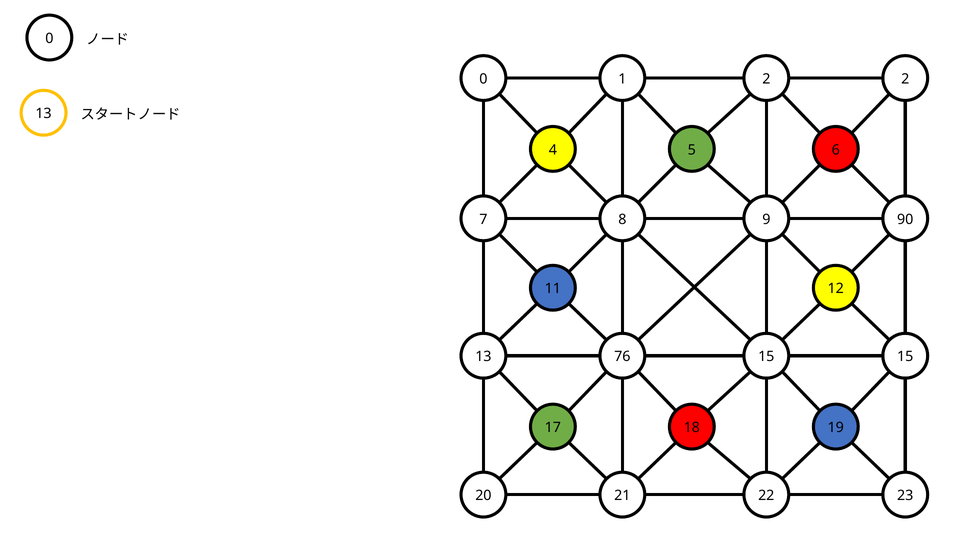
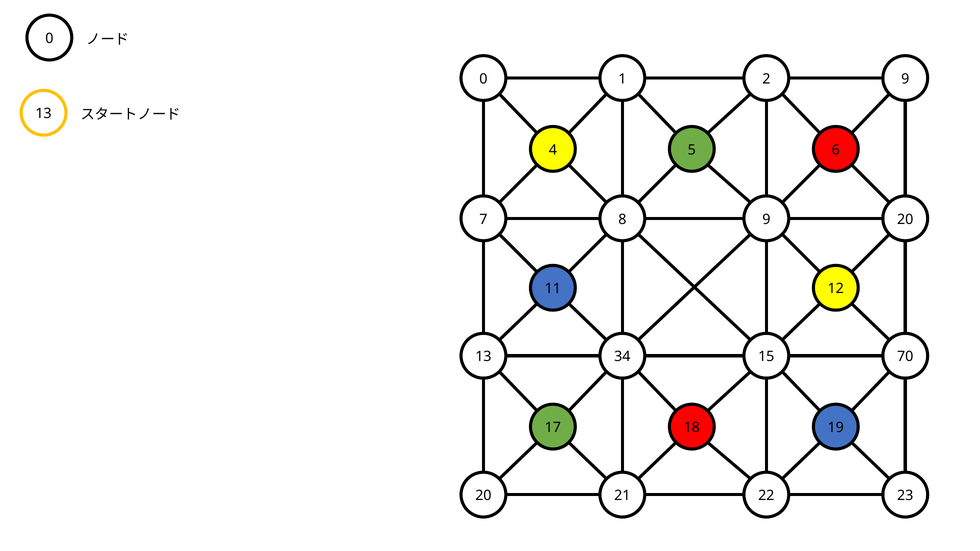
2 2: 2 -> 9 (905, 79)
9 90: 90 -> 20 (905, 219)
76: 76 -> 34 (622, 357)
15 15: 15 -> 70 (905, 357)
